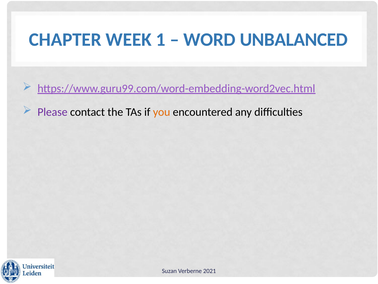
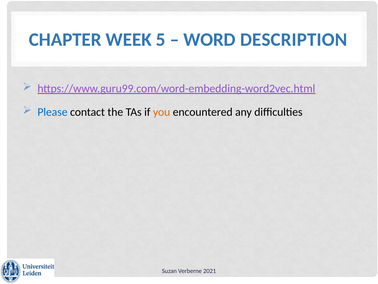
1: 1 -> 5 (161, 40)
UNBALANCED: UNBALANCED -> DESCRIPTION (294, 40)
Please colour: purple -> blue (52, 112)
